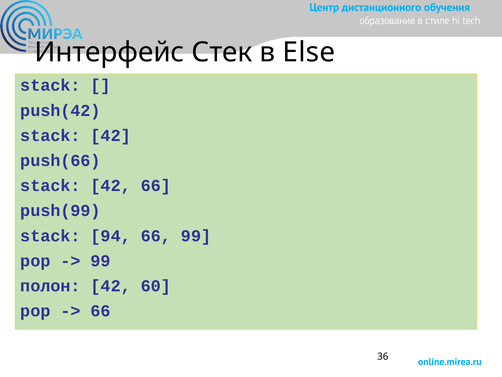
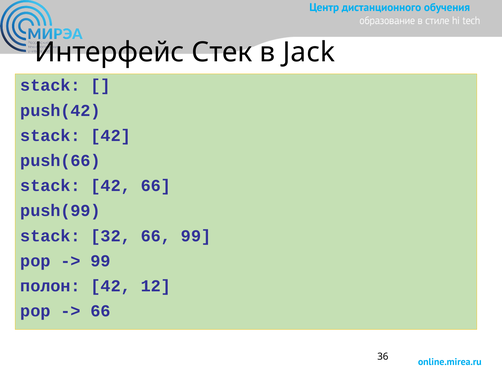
Else: Else -> Jack (309, 52)
94: 94 -> 32 (111, 236)
60: 60 -> 12 (156, 286)
